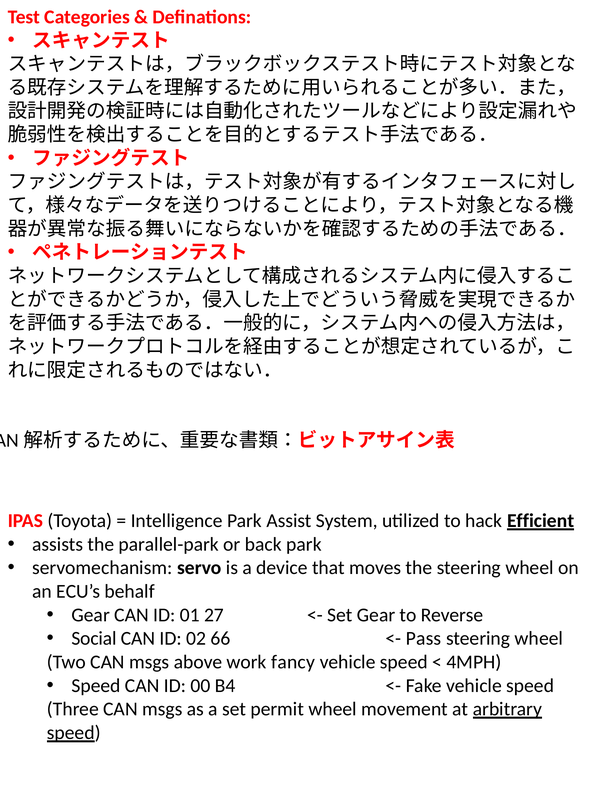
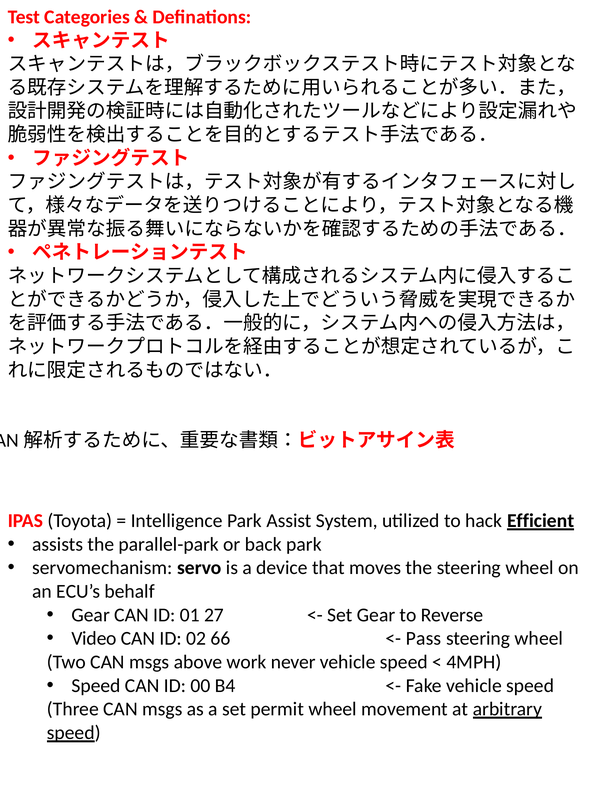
Social: Social -> Video (94, 639)
fancy: fancy -> never (293, 662)
